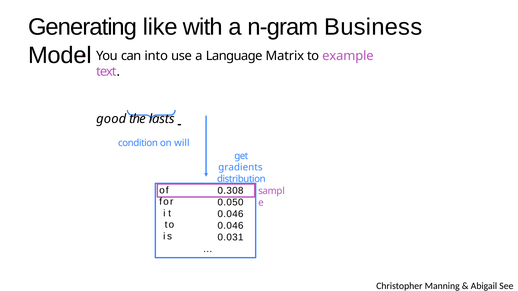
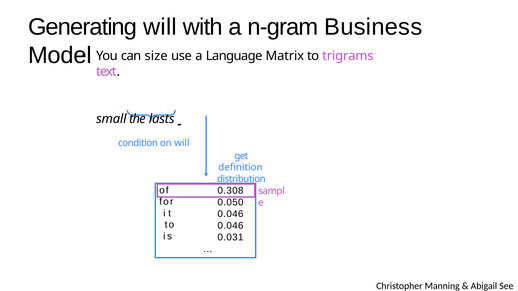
Generating like: like -> will (160, 27)
into: into -> size (156, 56)
example: example -> trigrams (348, 56)
good: good -> small (111, 119)
gradients: gradients -> definition (240, 168)
